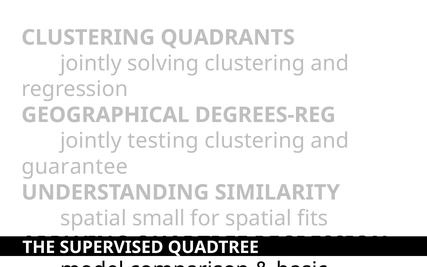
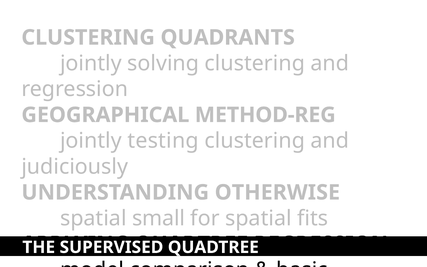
DEGREES-REG: DEGREES-REG -> METHOD-REG (265, 115)
guarantee: guarantee -> judiciously (75, 167)
SIMILARITY: SIMILARITY -> OTHERWISE (277, 192)
